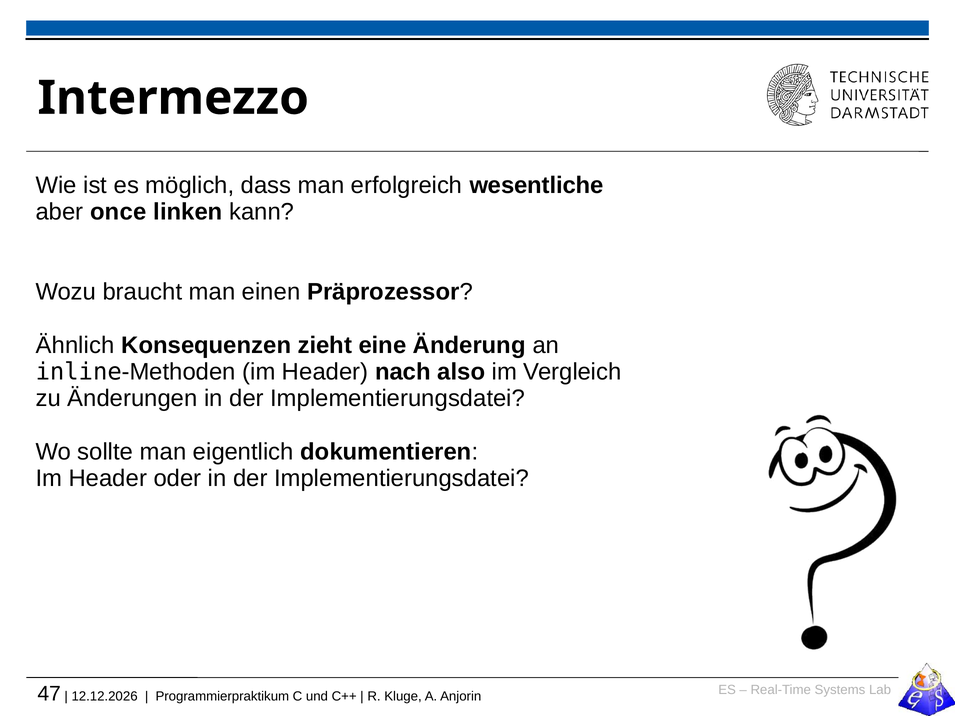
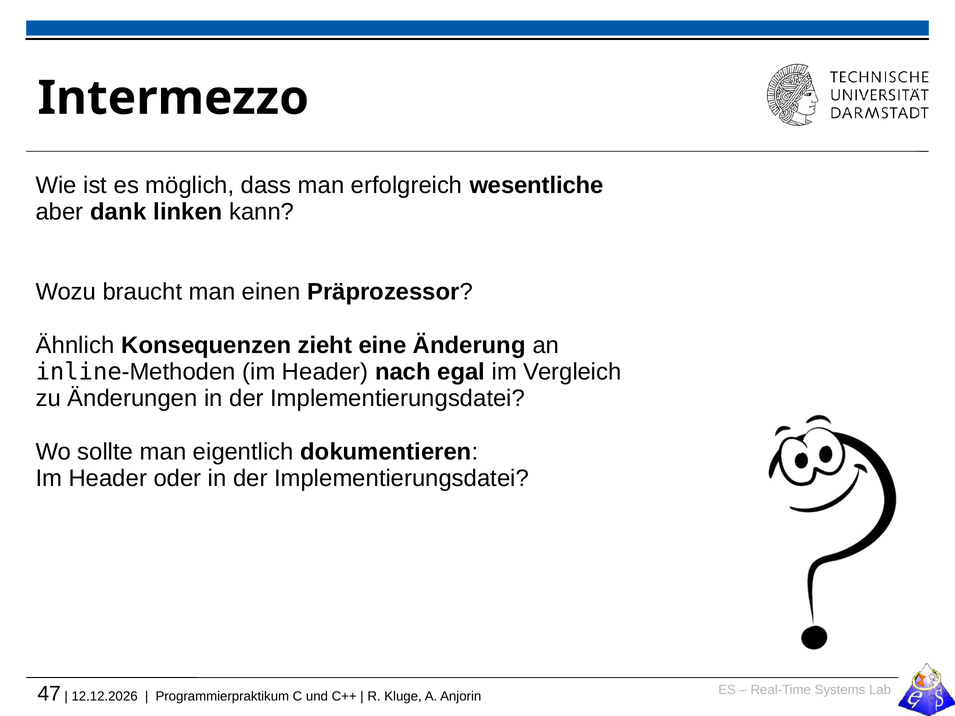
once: once -> dank (118, 212)
also: also -> egal (461, 372)
